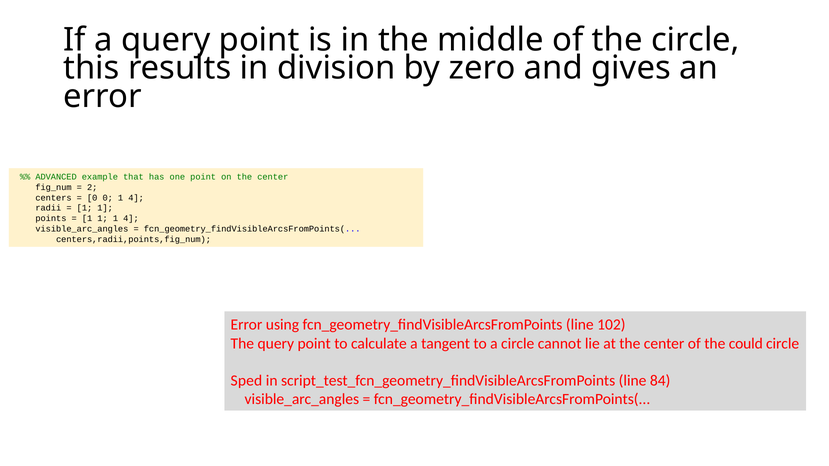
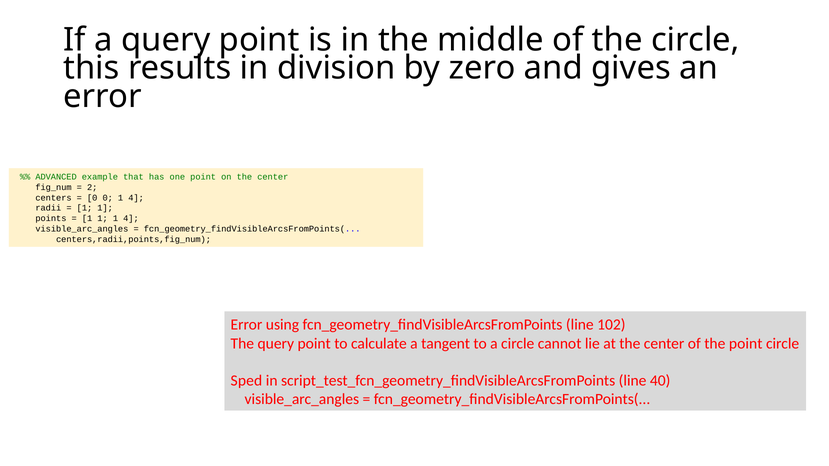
the could: could -> point (746, 344)
84: 84 -> 40 (660, 381)
